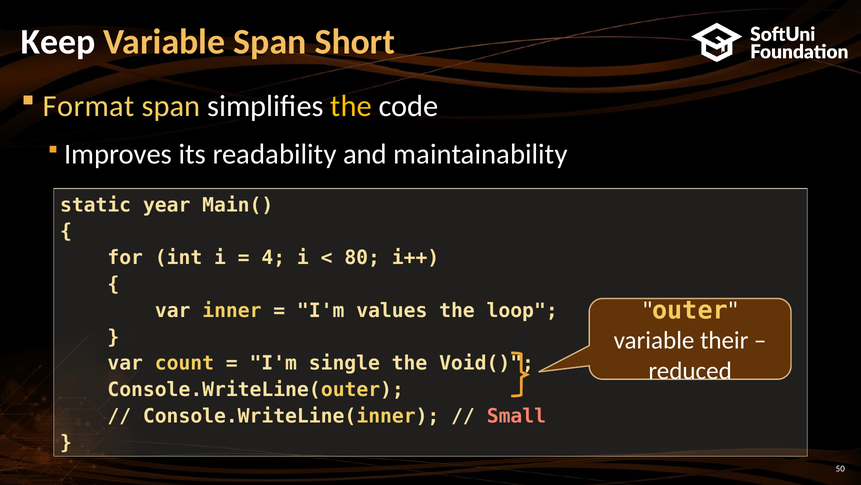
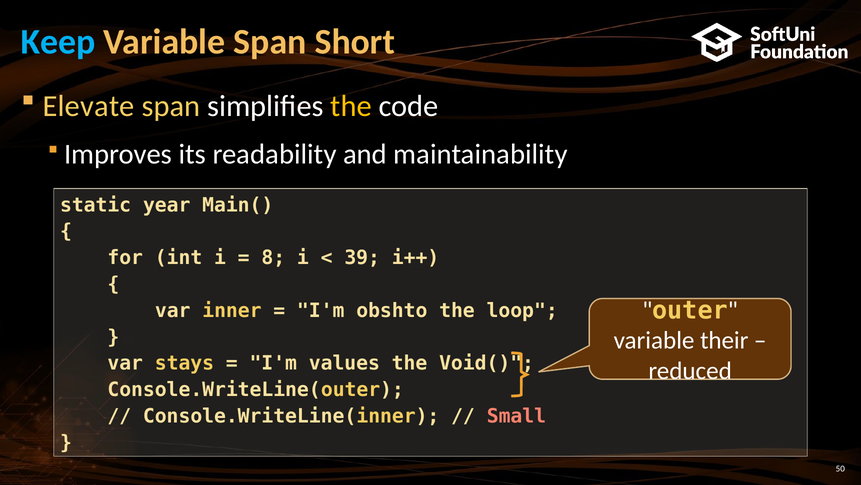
Keep colour: white -> light blue (58, 42)
Format: Format -> Elevate (89, 106)
4: 4 -> 8 (273, 257)
80: 80 -> 39 (362, 257)
values: values -> obshto (392, 310)
count: count -> stays (184, 363)
single: single -> values (344, 363)
